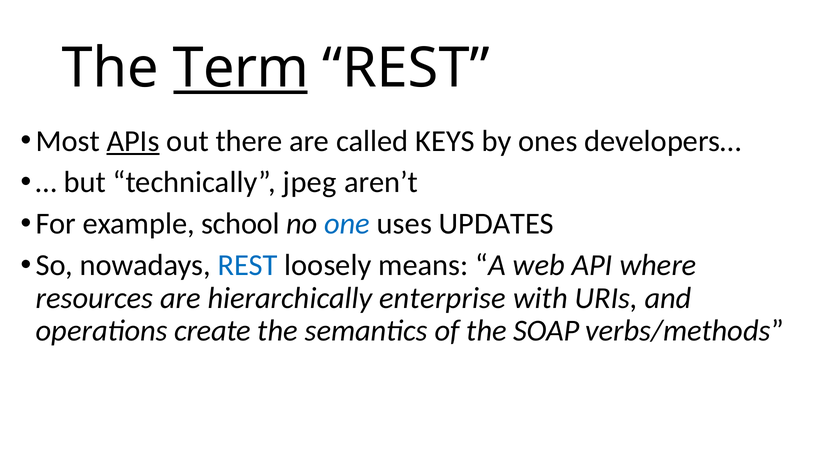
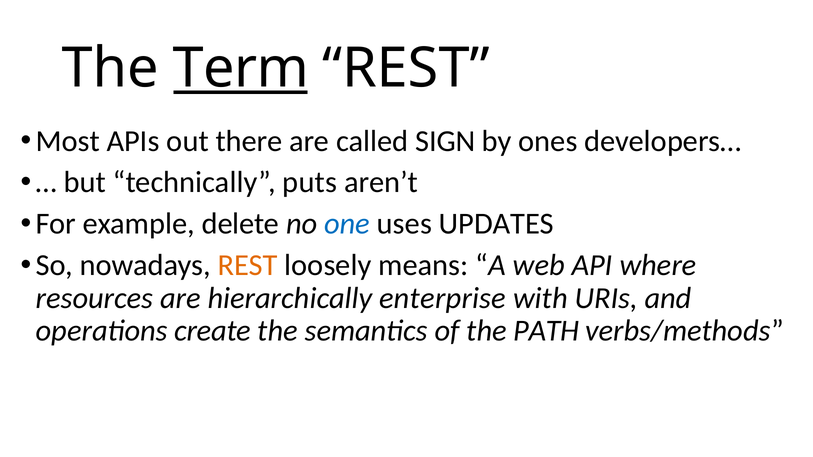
APIs underline: present -> none (133, 141)
KEYS: KEYS -> SIGN (445, 141)
jpeg: jpeg -> puts (310, 182)
school: school -> delete (240, 224)
REST colour: blue -> orange (248, 265)
SOAP: SOAP -> PATH (546, 331)
